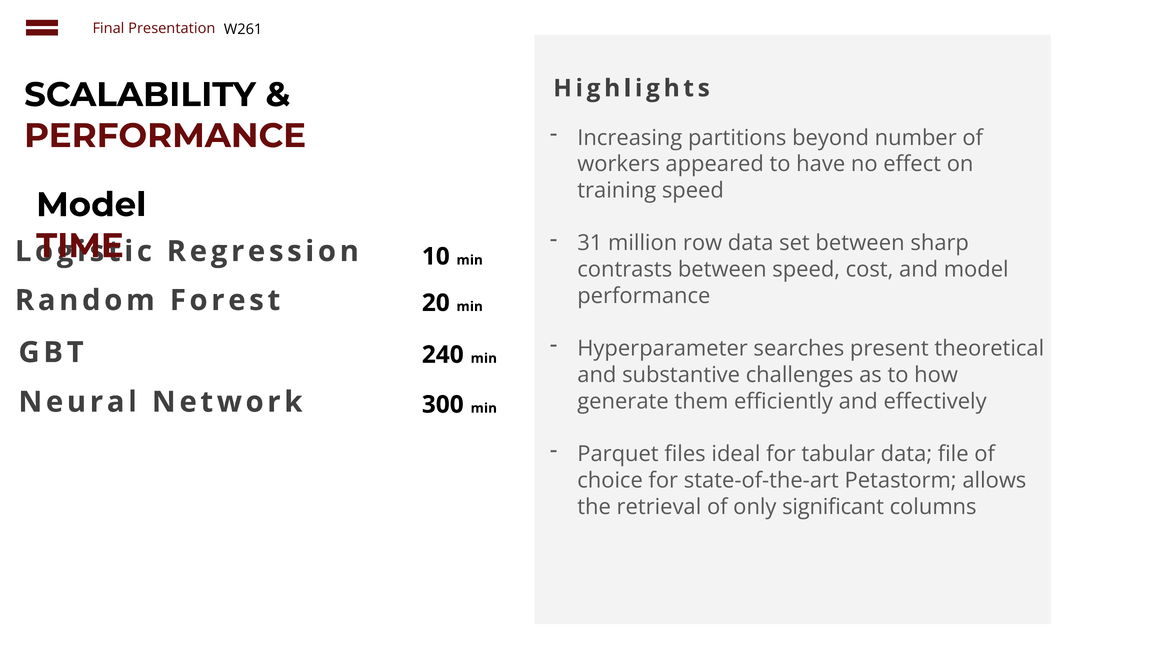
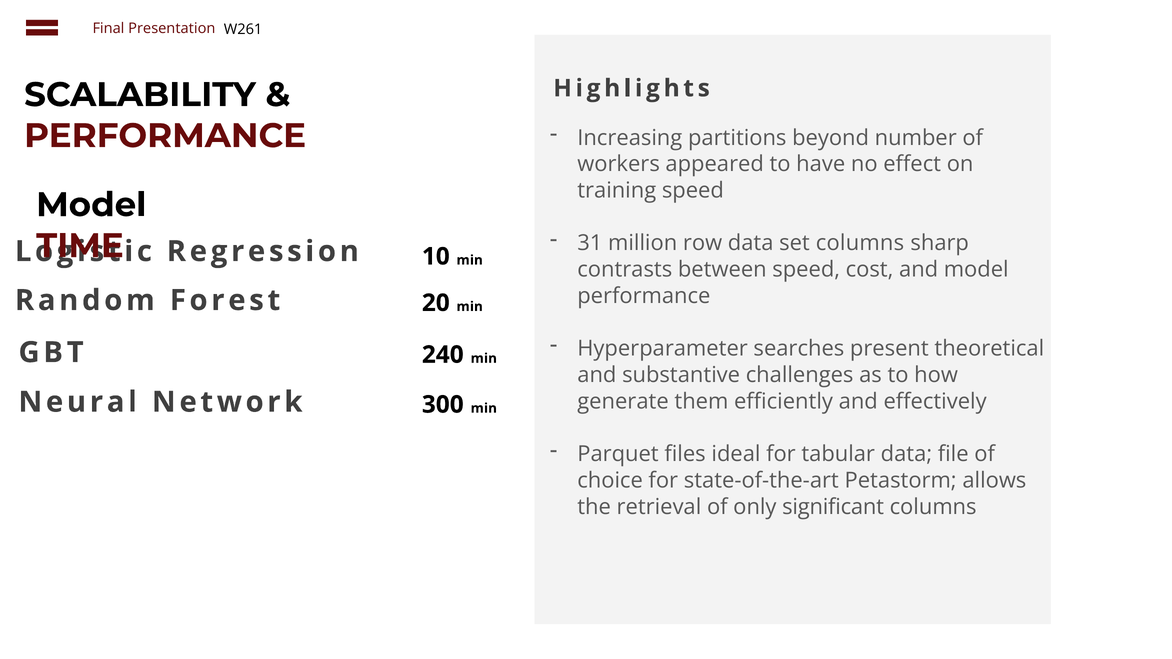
set between: between -> columns (860, 243)
